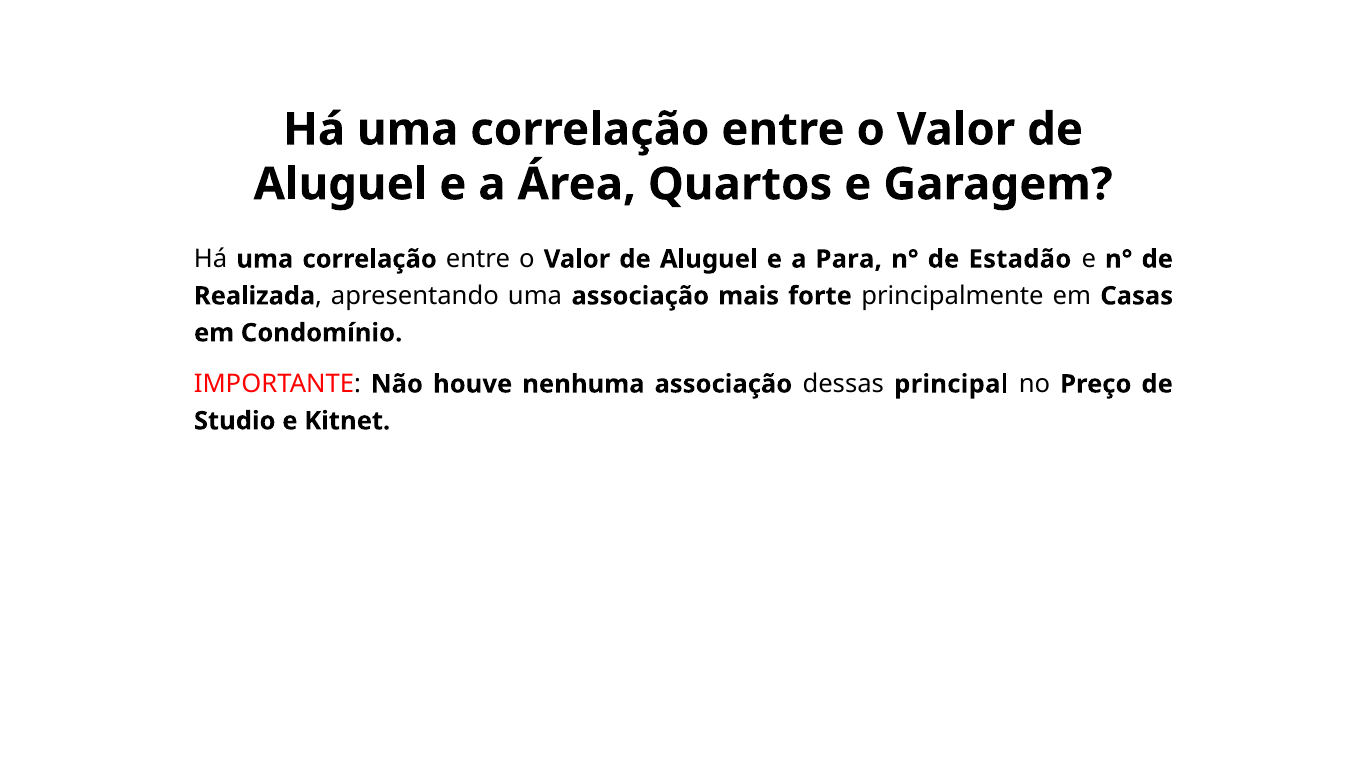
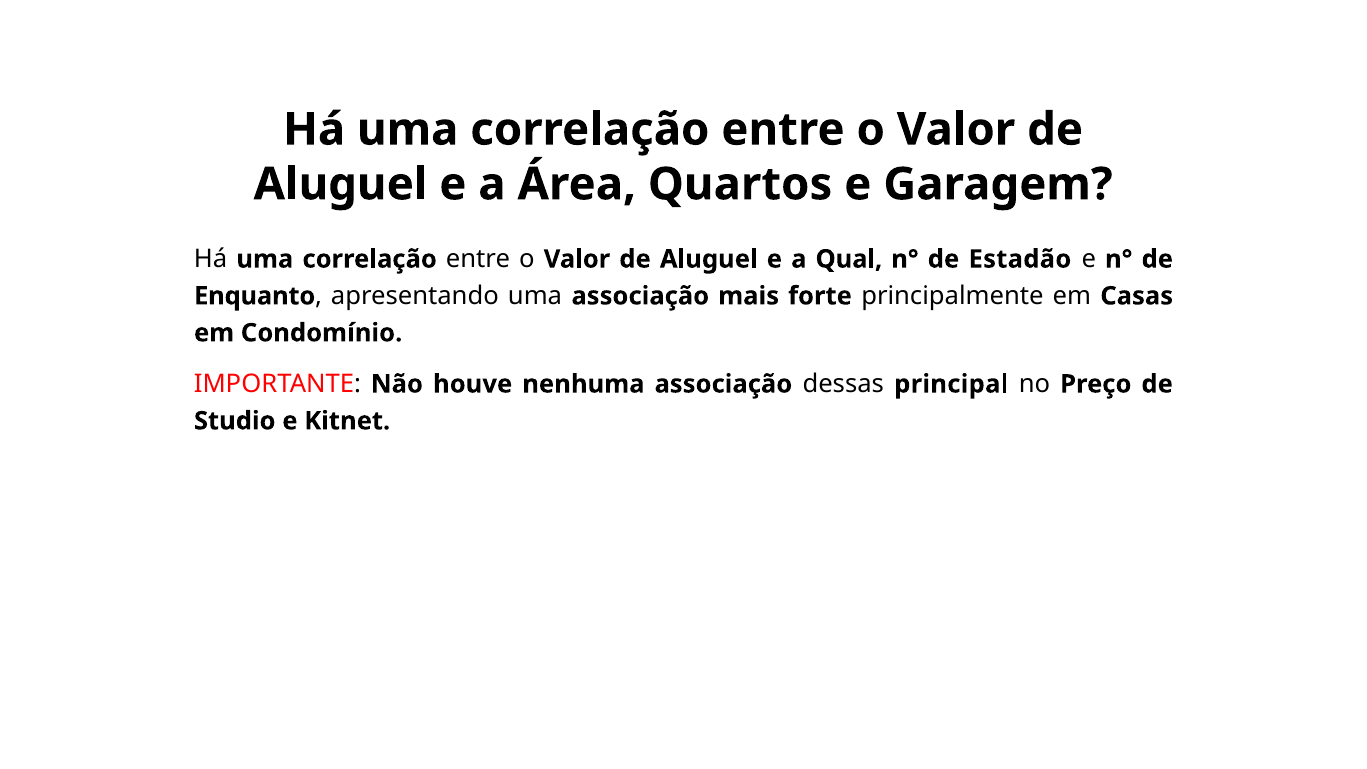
Para: Para -> Qual (849, 259)
Realizada: Realizada -> Enquanto (255, 296)
